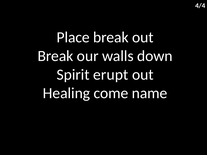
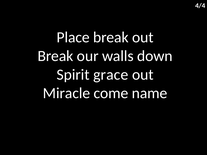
erupt: erupt -> grace (111, 75)
Healing: Healing -> Miracle (66, 93)
